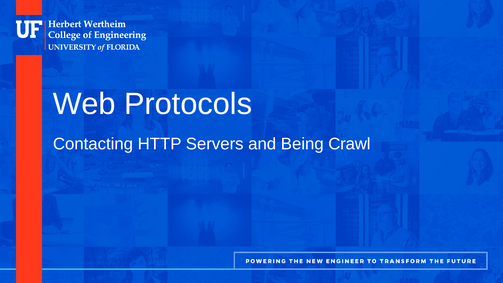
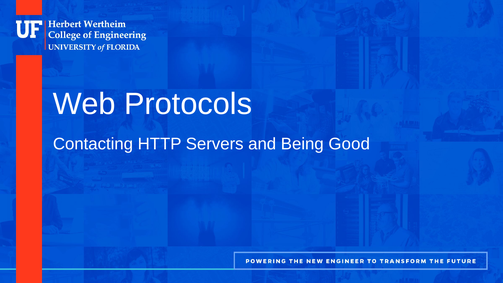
Crawl: Crawl -> Good (349, 144)
